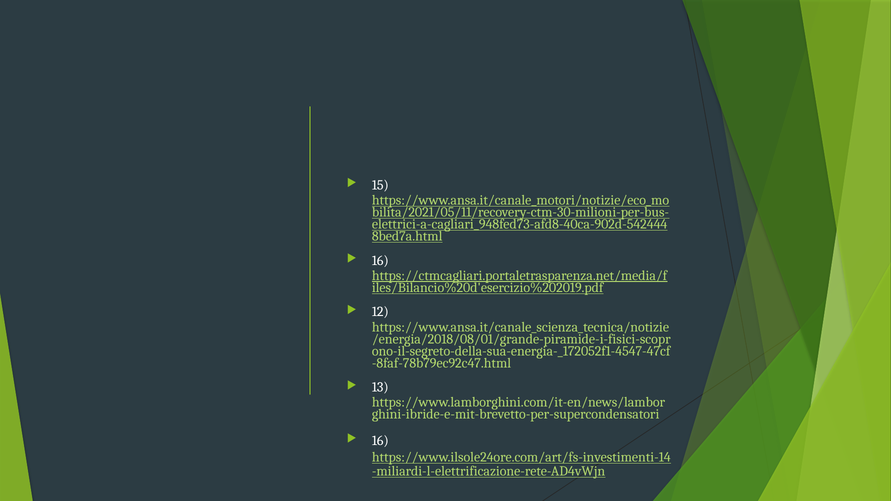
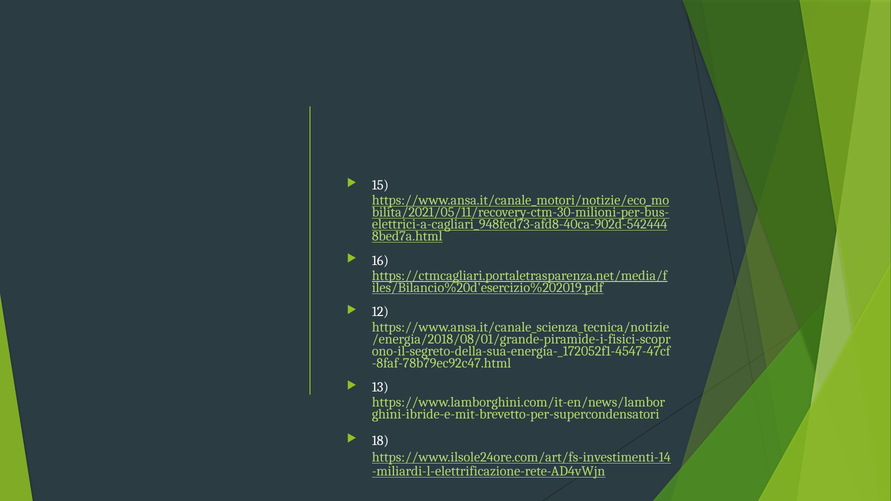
16: 16 -> 18 (380, 441)
